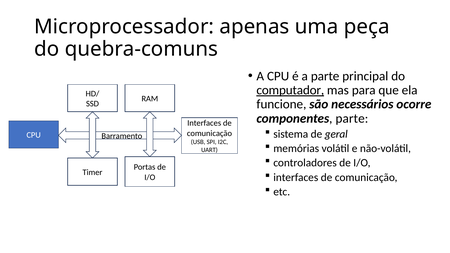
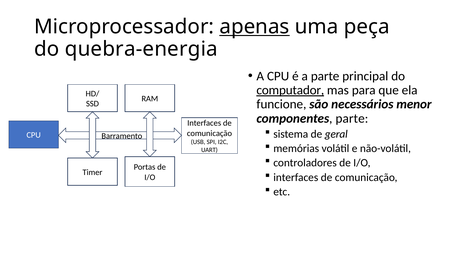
apenas underline: none -> present (254, 27)
quebra-comuns: quebra-comuns -> quebra-energia (141, 49)
ocorre: ocorre -> menor (414, 104)
